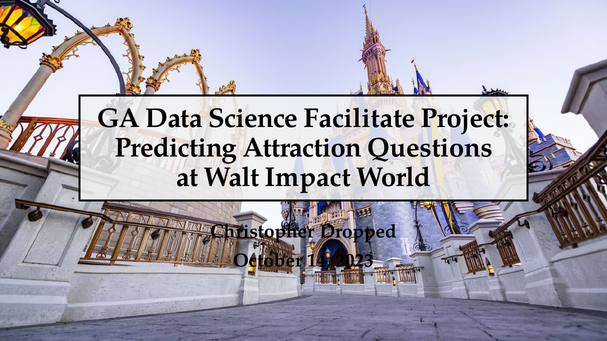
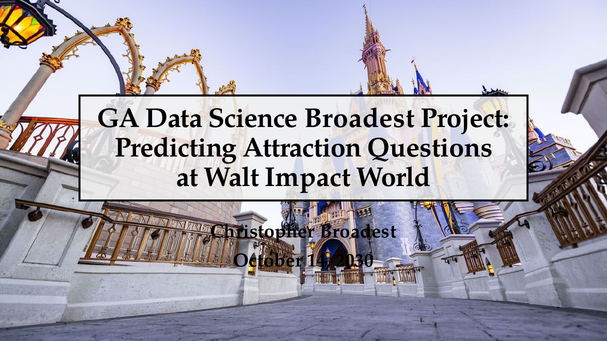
Science Facilitate: Facilitate -> Broadest (359, 119)
Christopher Dropped: Dropped -> Broadest (358, 232)
2023: 2023 -> 2030 (355, 261)
